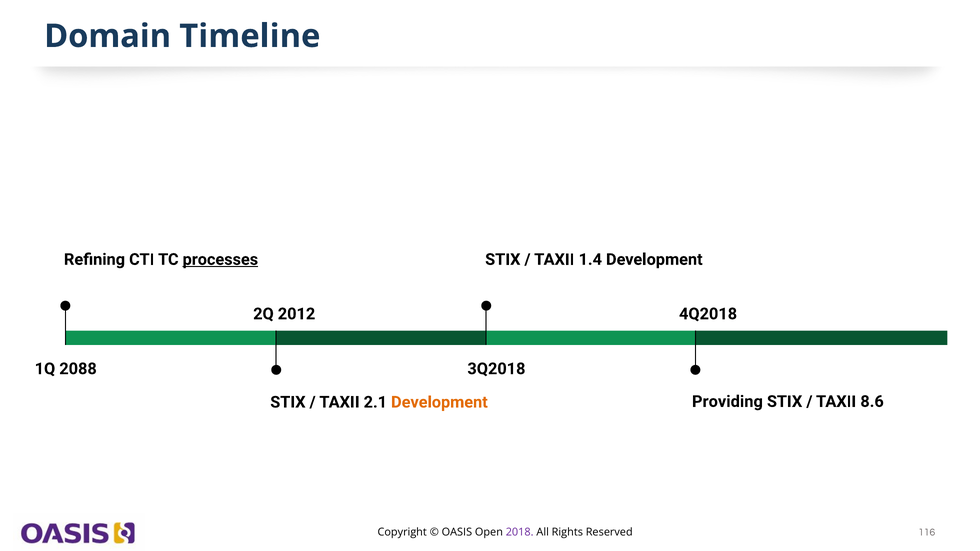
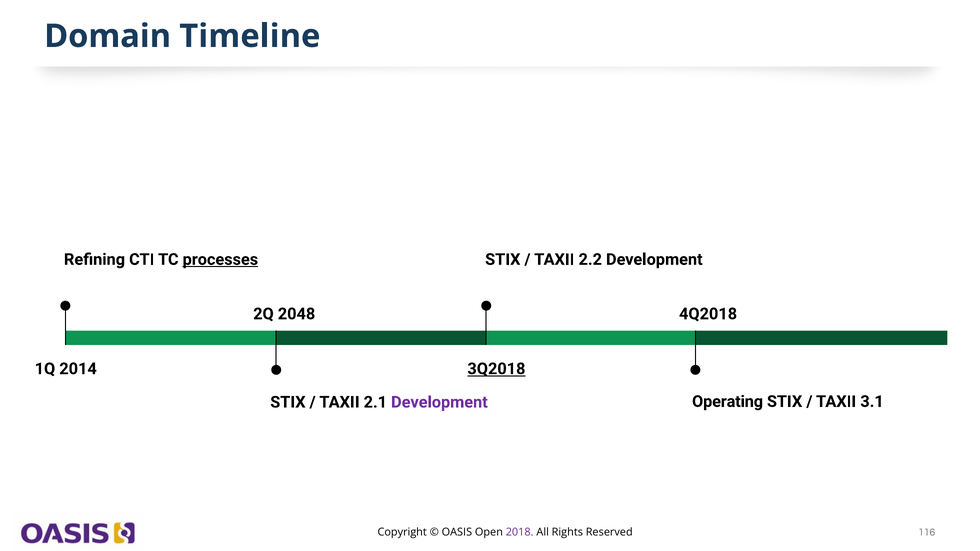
1.4: 1.4 -> 2.2 (590, 260)
2012: 2012 -> 2048 (297, 314)
2088: 2088 -> 2014 (78, 369)
3Q2018 underline: none -> present (496, 369)
Providing: Providing -> Operating (728, 402)
8.6: 8.6 -> 3.1 (872, 402)
Development colour: orange -> purple (439, 402)
